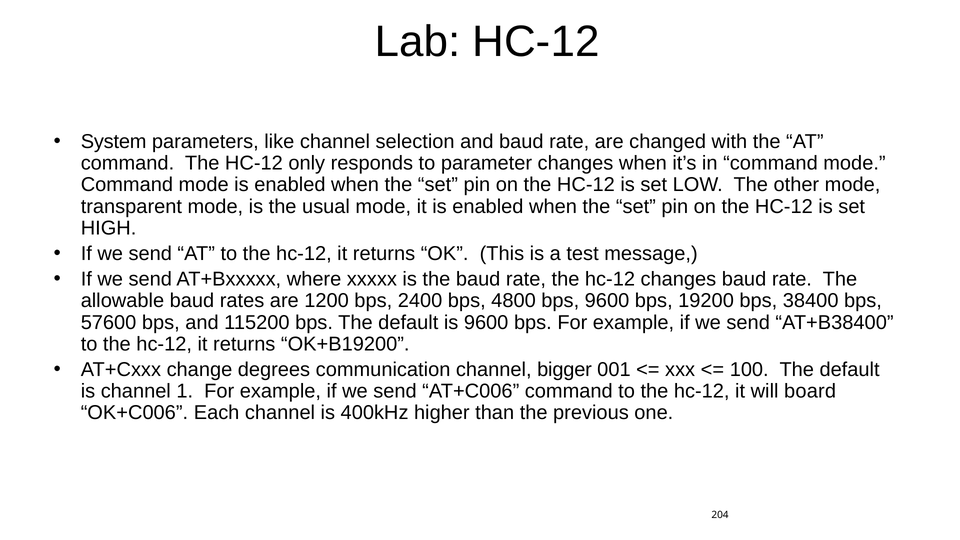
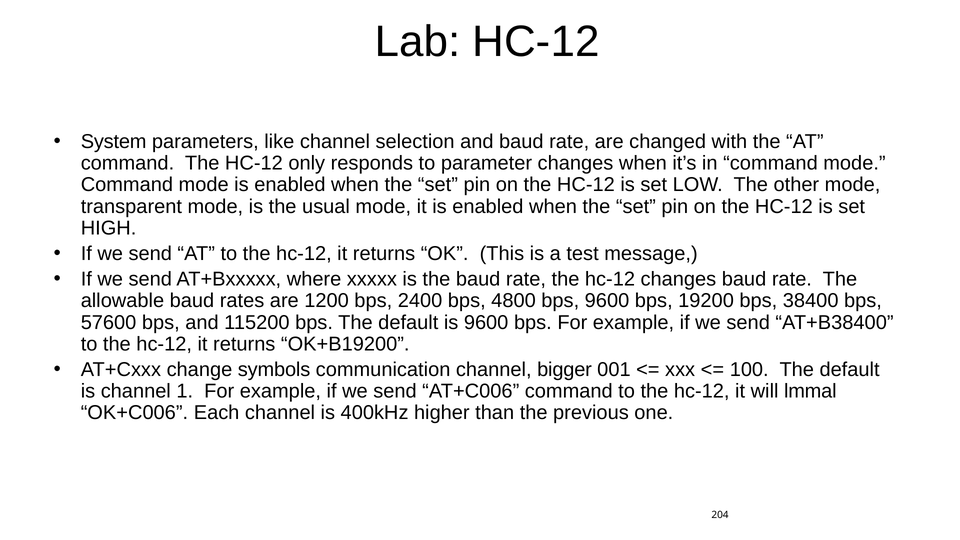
degrees: degrees -> symbols (274, 370)
board: board -> lmmal (810, 391)
